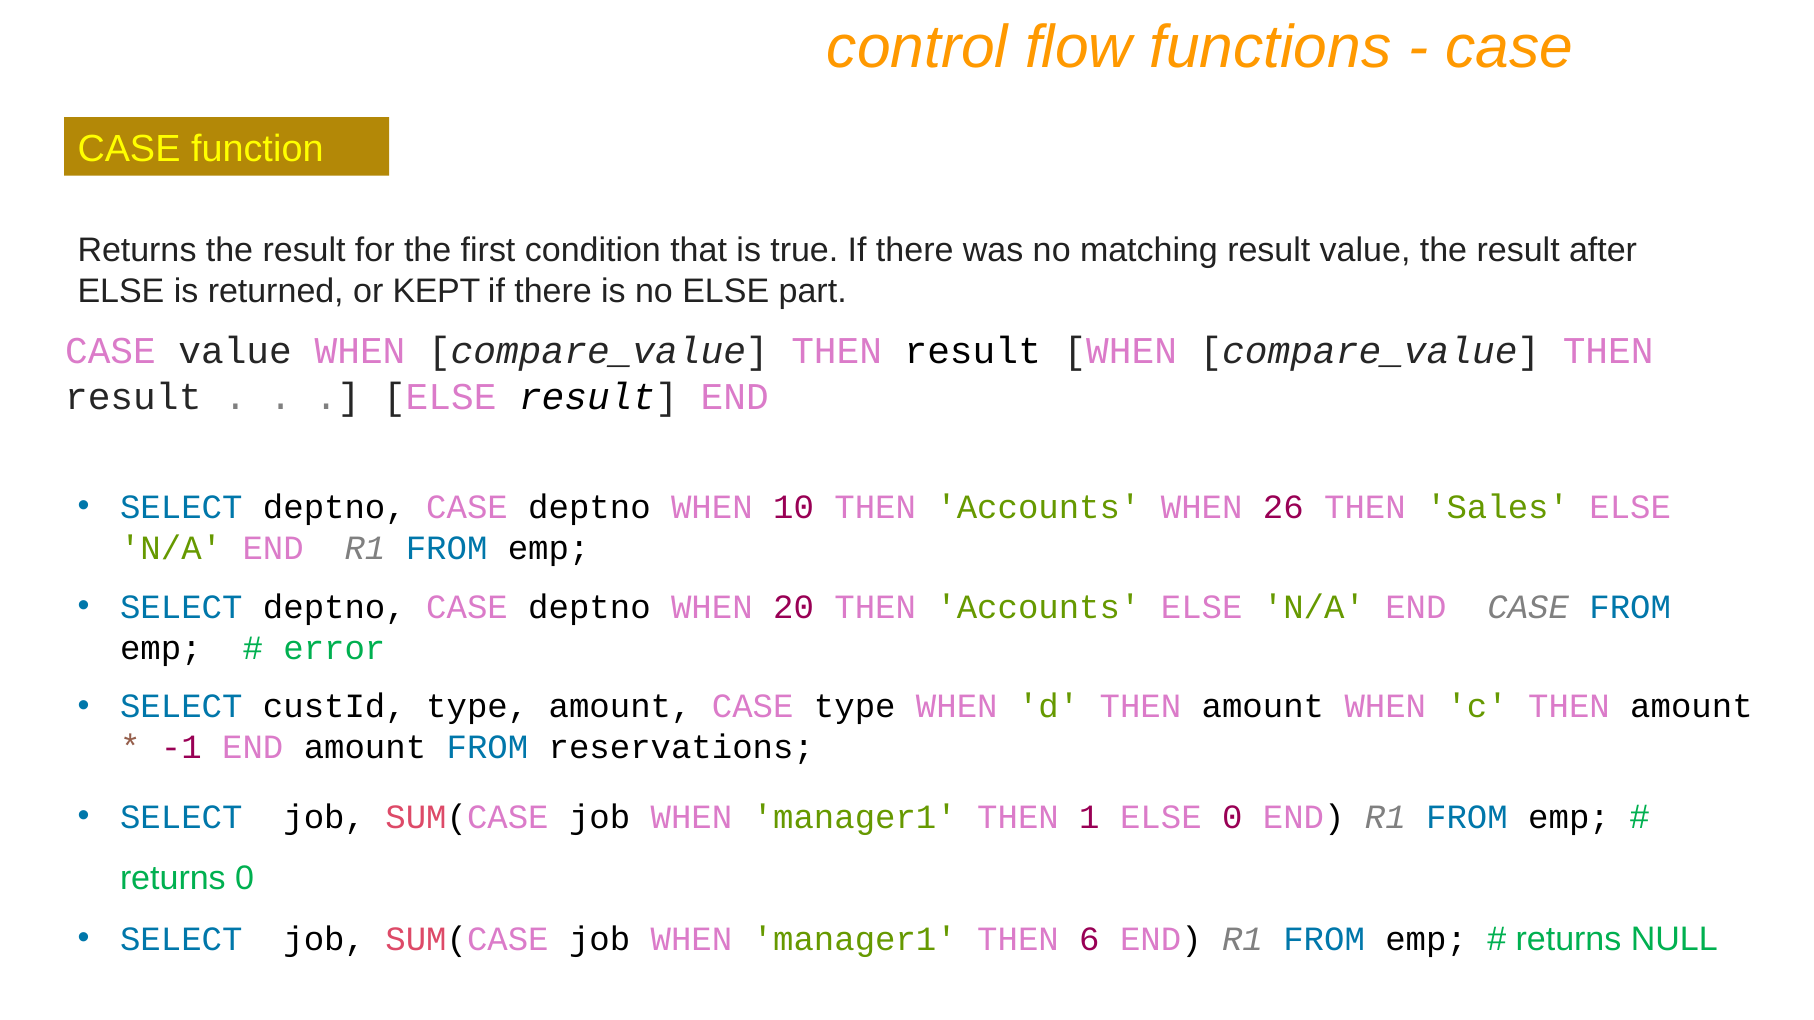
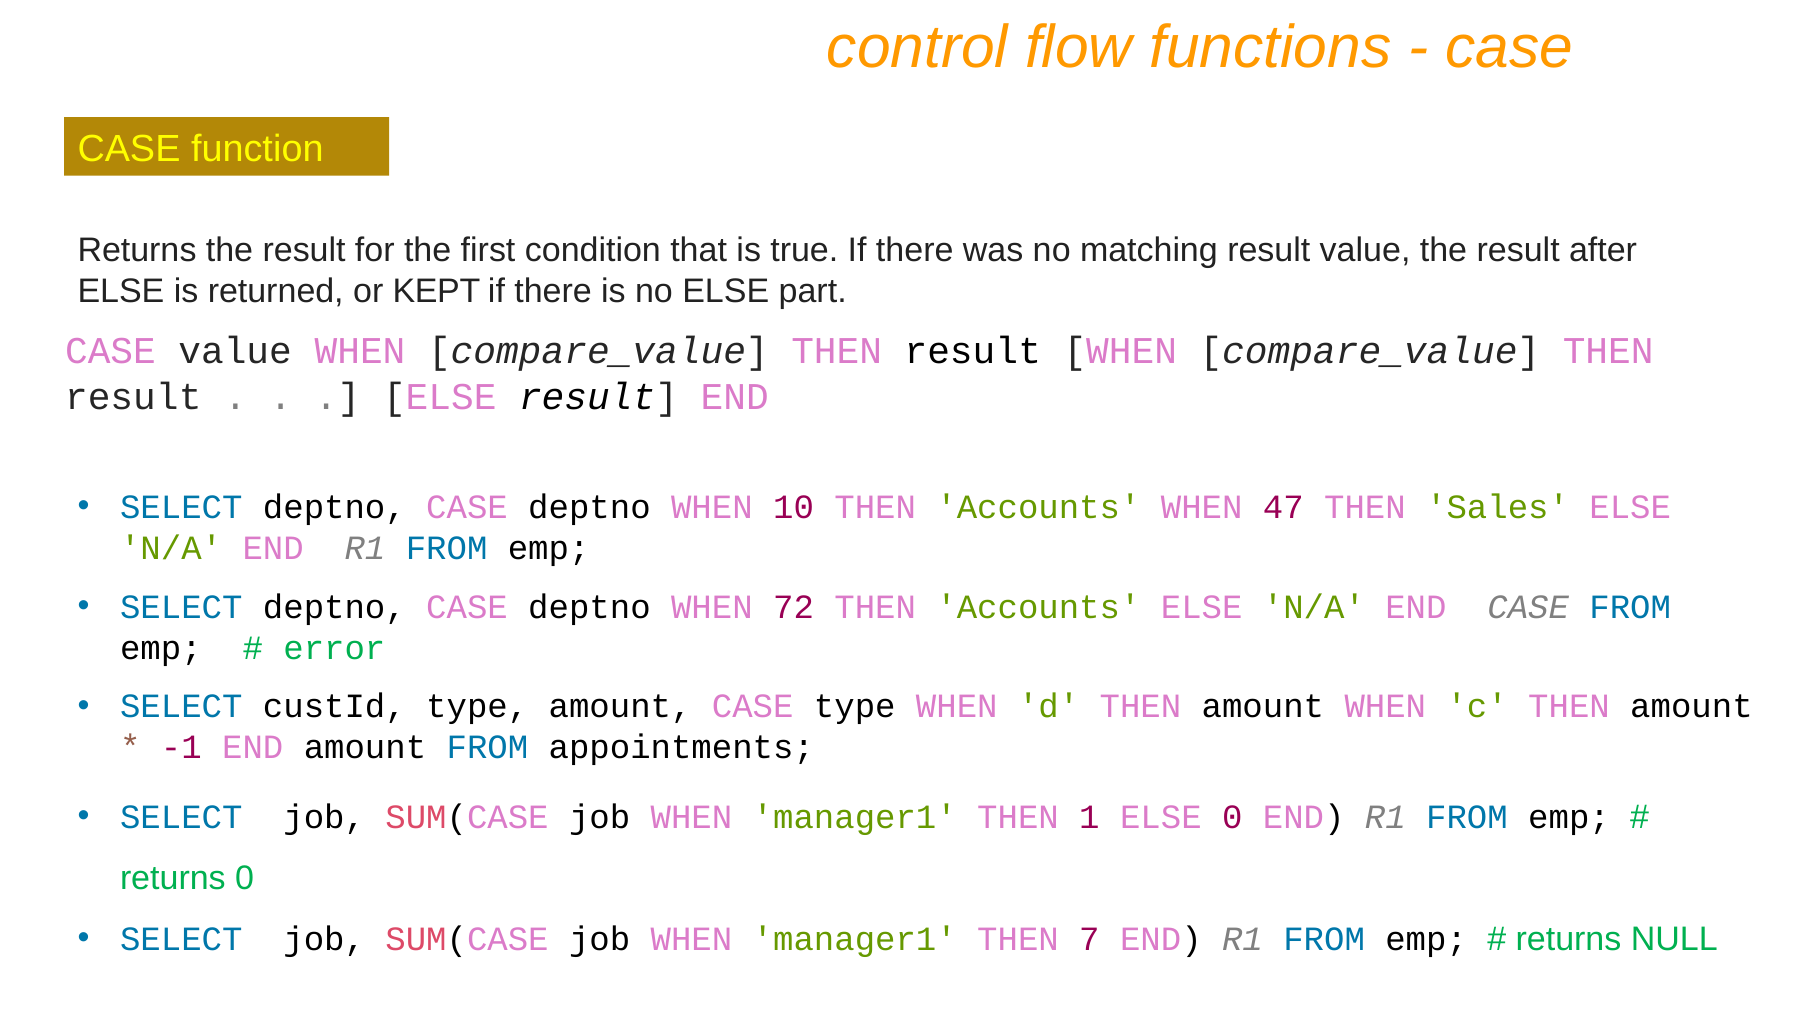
26: 26 -> 47 (1283, 507)
20: 20 -> 72 (794, 607)
reservations: reservations -> appointments (681, 748)
6: 6 -> 7 (1089, 940)
